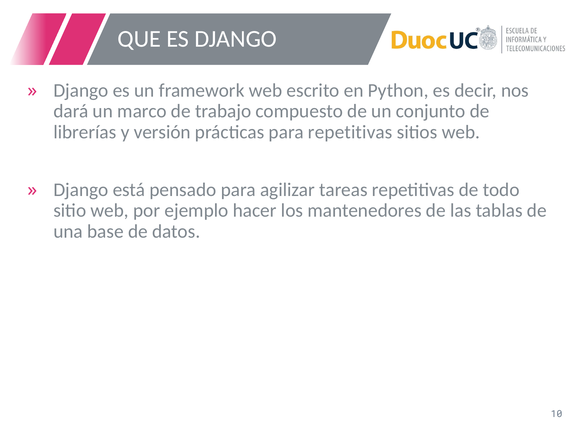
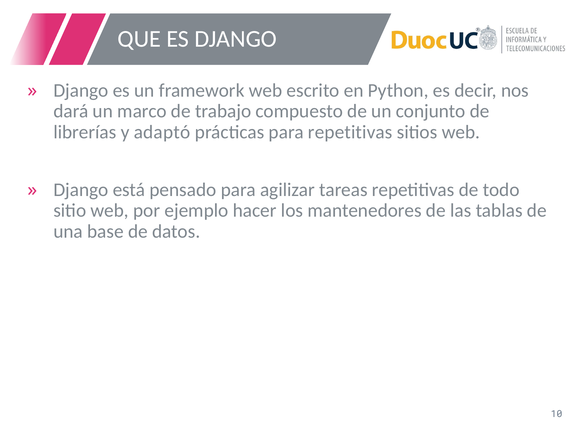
versión: versión -> adaptó (162, 132)
